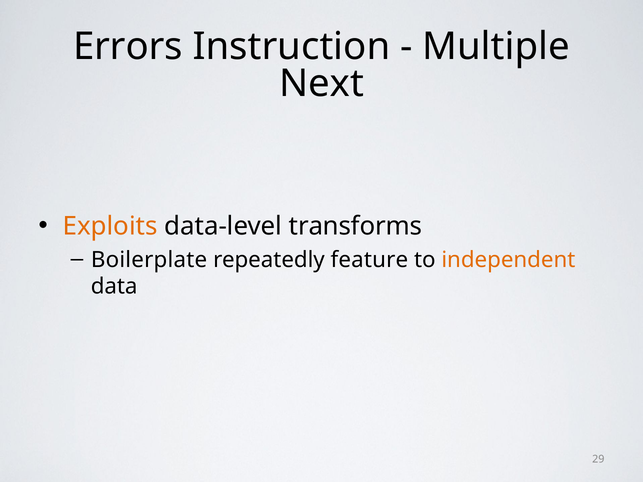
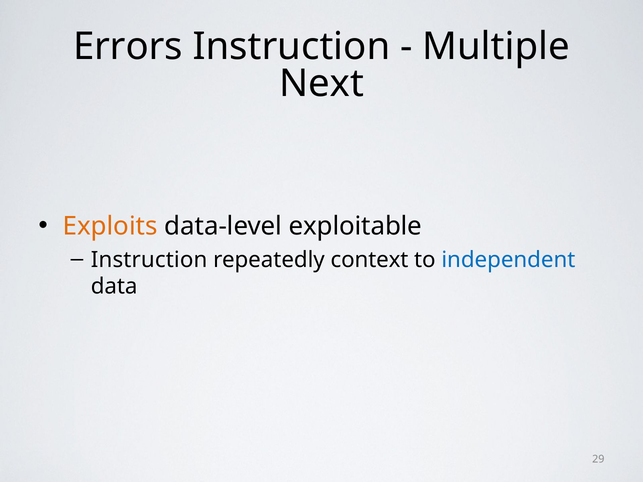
transforms: transforms -> exploitable (355, 226)
Boilerplate: Boilerplate -> Instruction (149, 260)
feature: feature -> context (370, 260)
independent colour: orange -> blue (508, 260)
